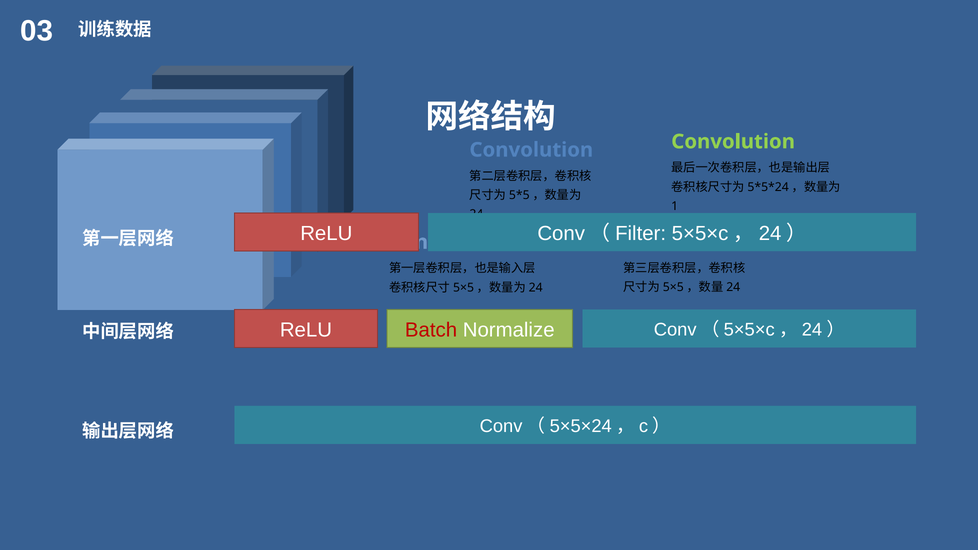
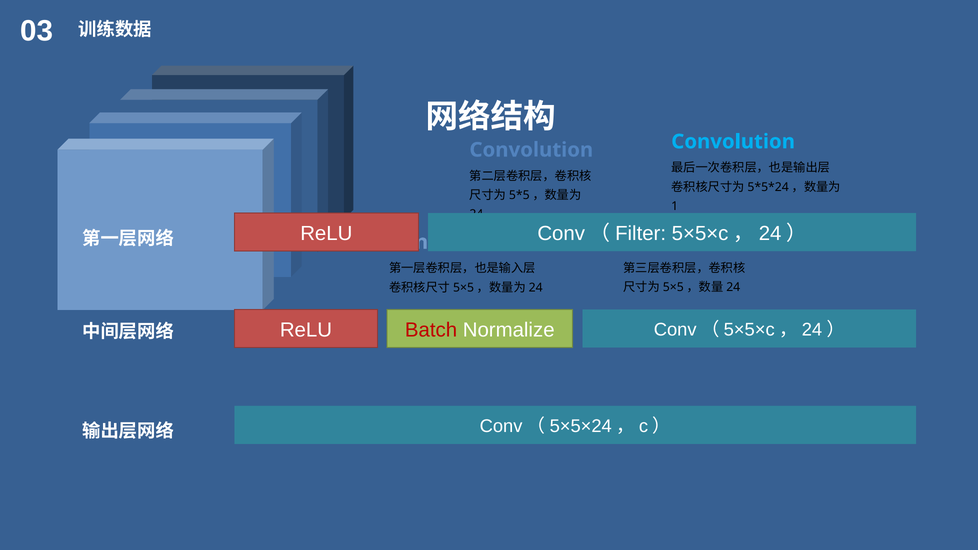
Convolution colour: light green -> light blue (733, 142)
